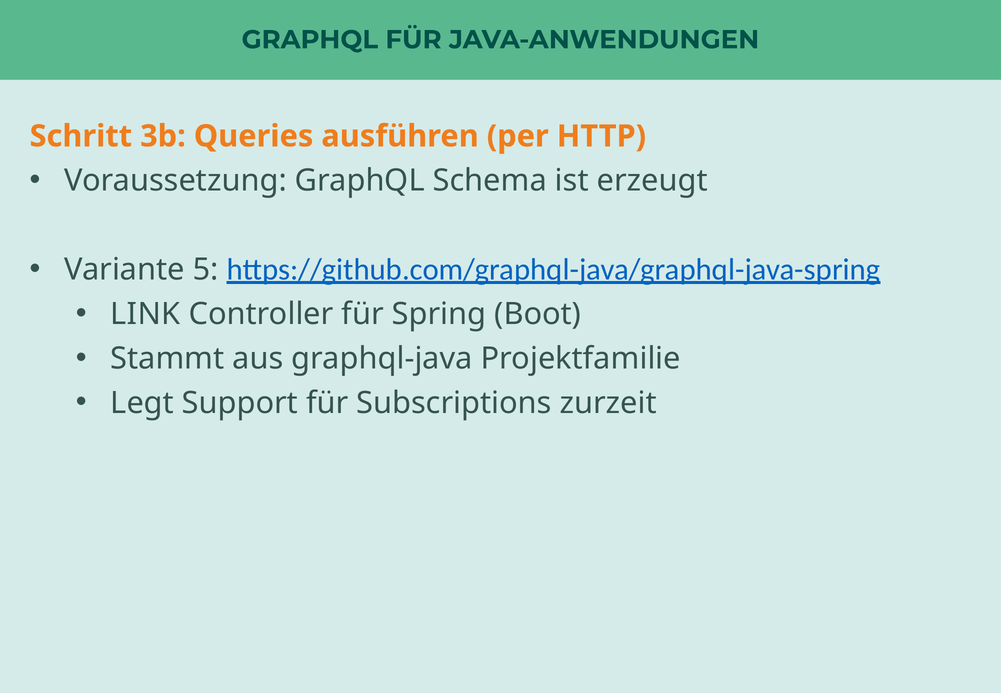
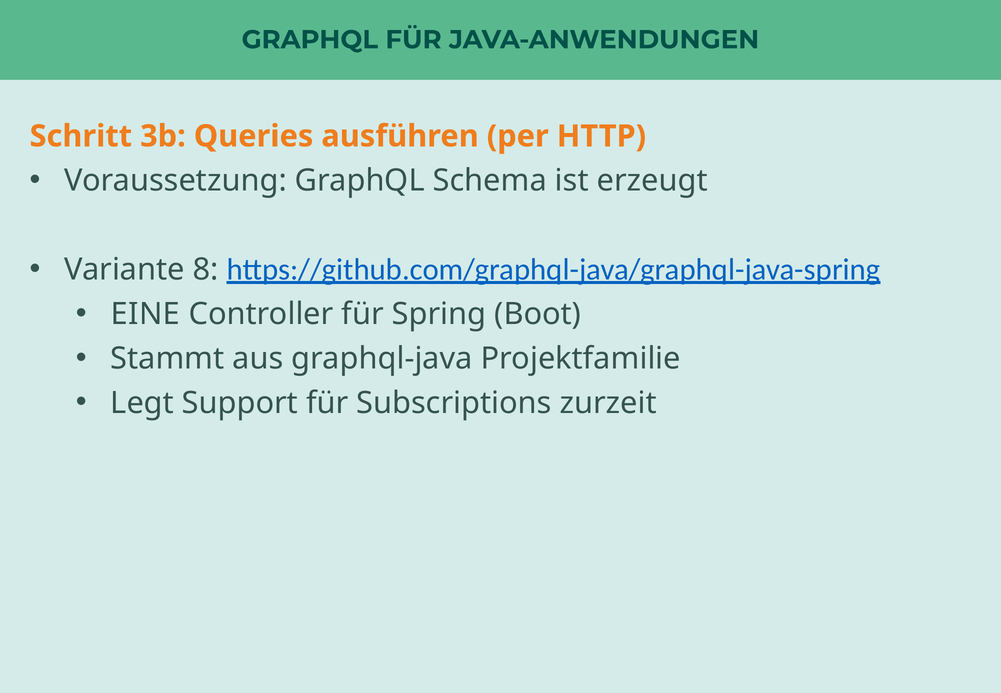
5: 5 -> 8 (206, 269)
LINK: LINK -> EINE (145, 314)
